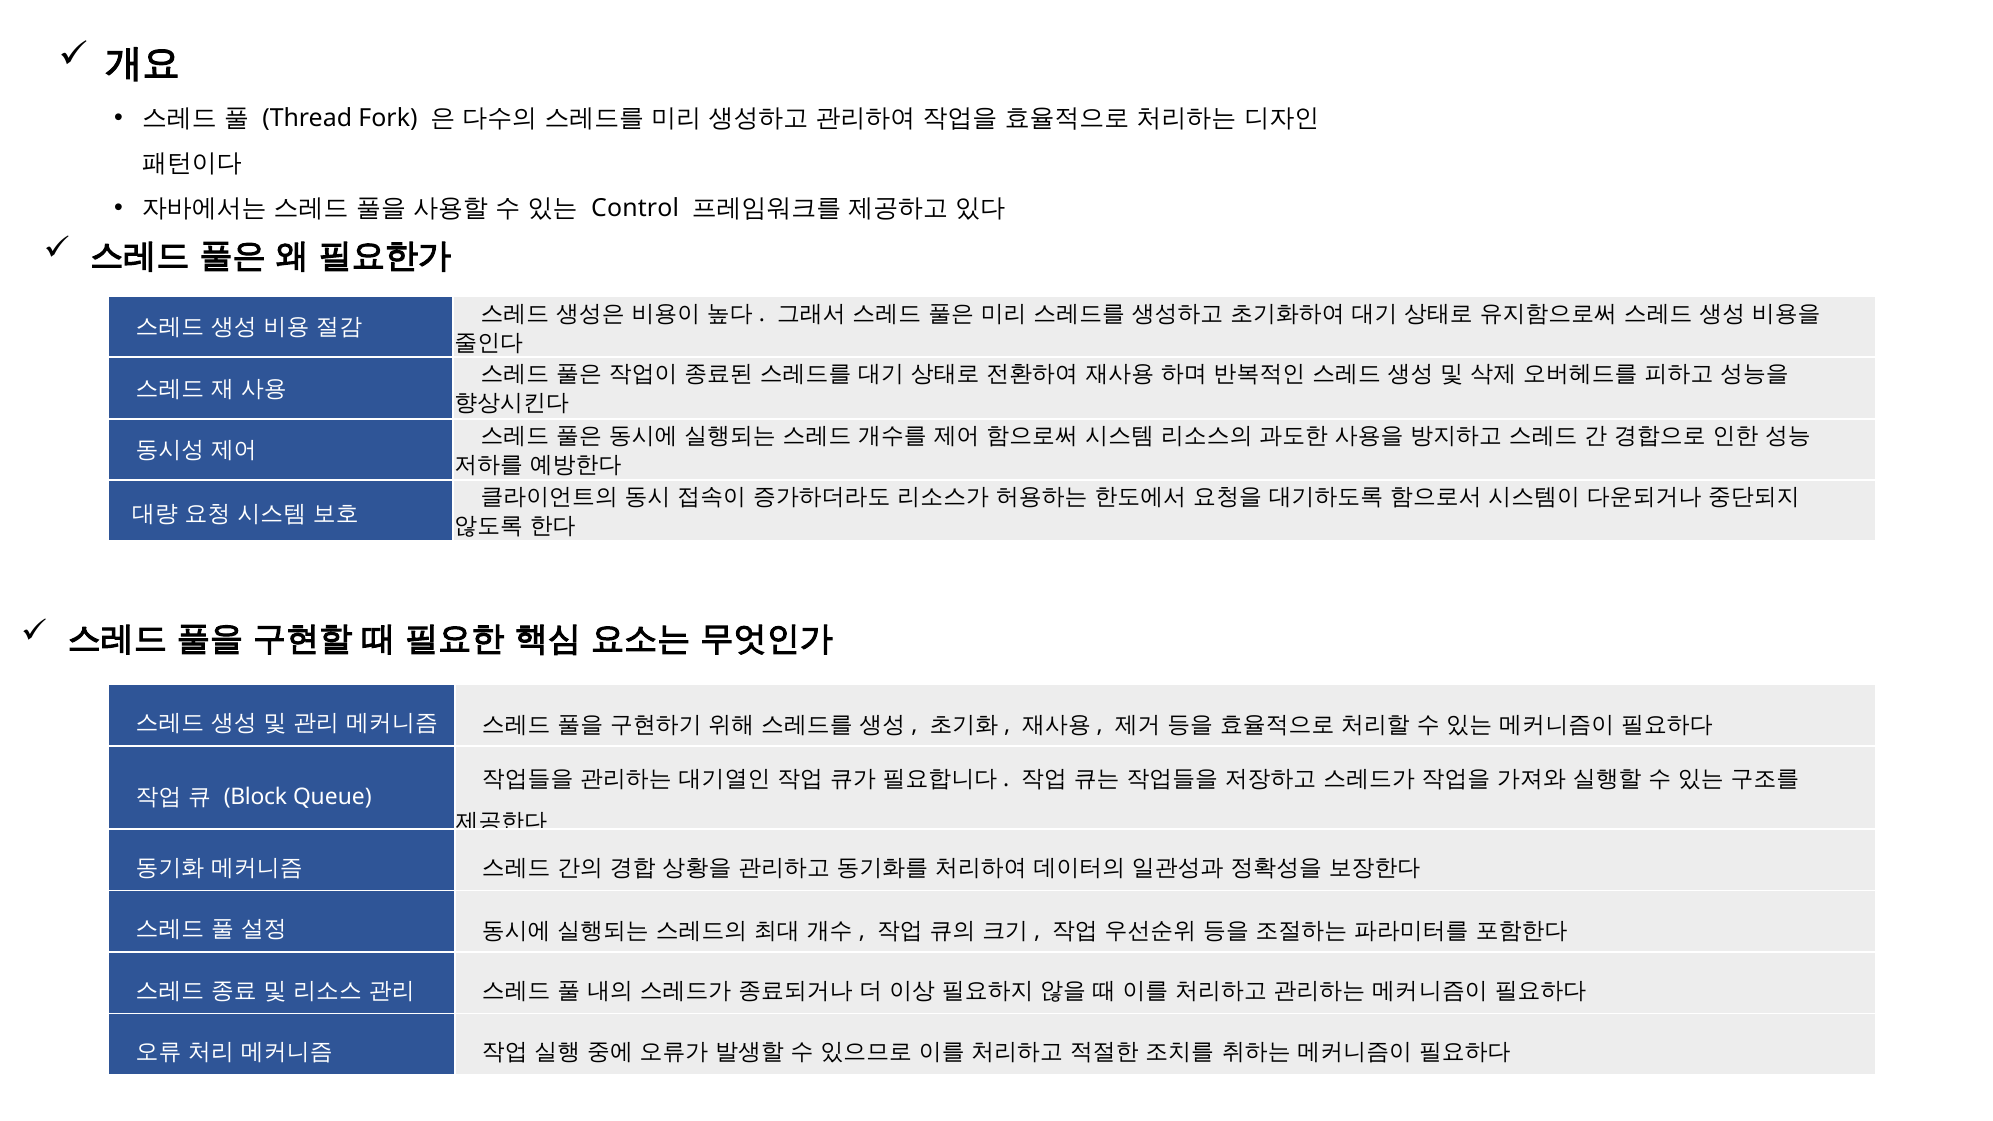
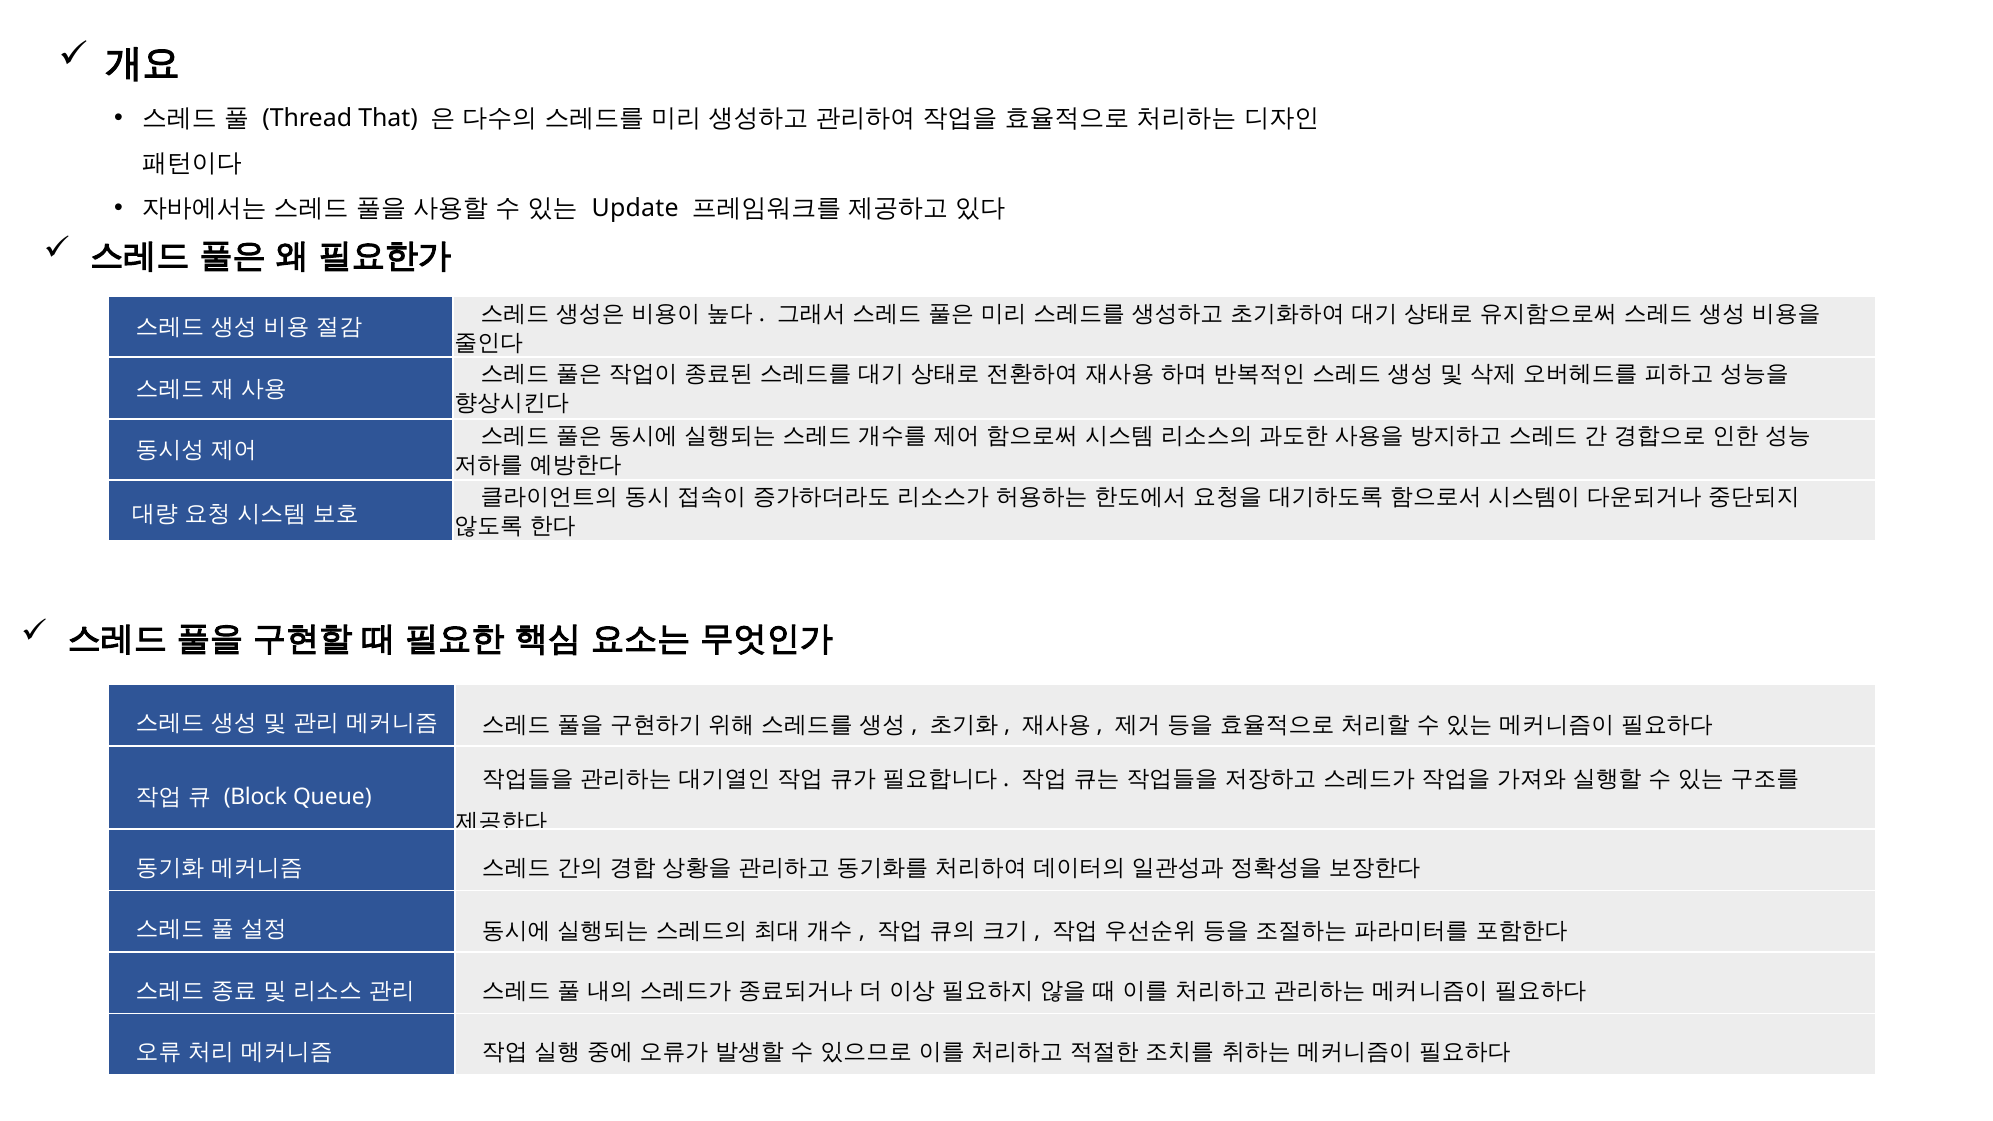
Fork: Fork -> That (388, 119)
Control: Control -> Update (635, 208)
